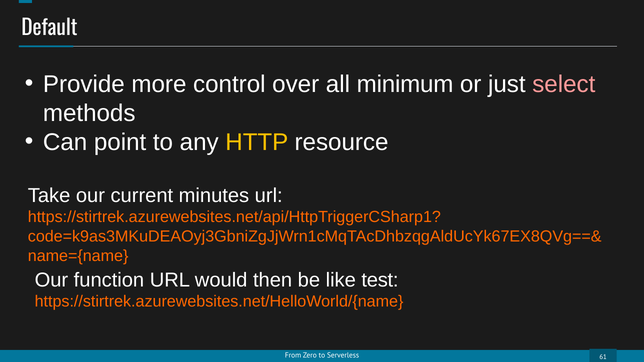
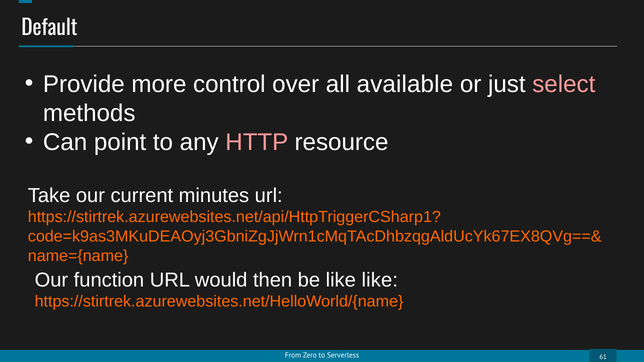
minimum: minimum -> available (405, 84)
HTTP colour: yellow -> pink (257, 142)
like test: test -> like (380, 280)
